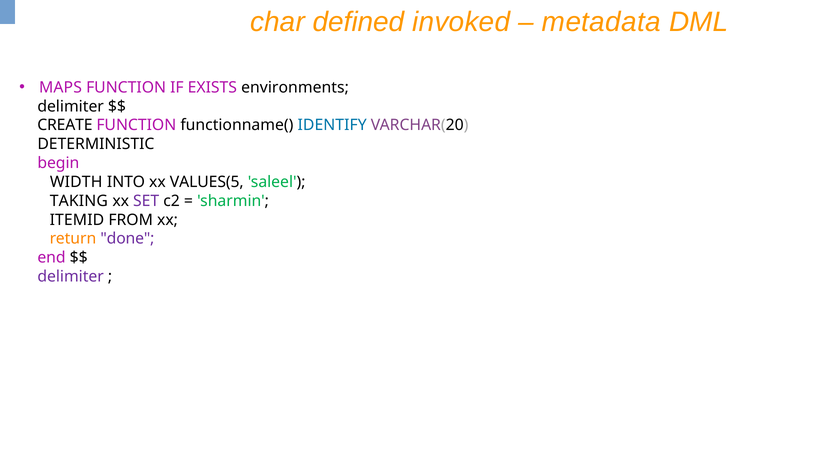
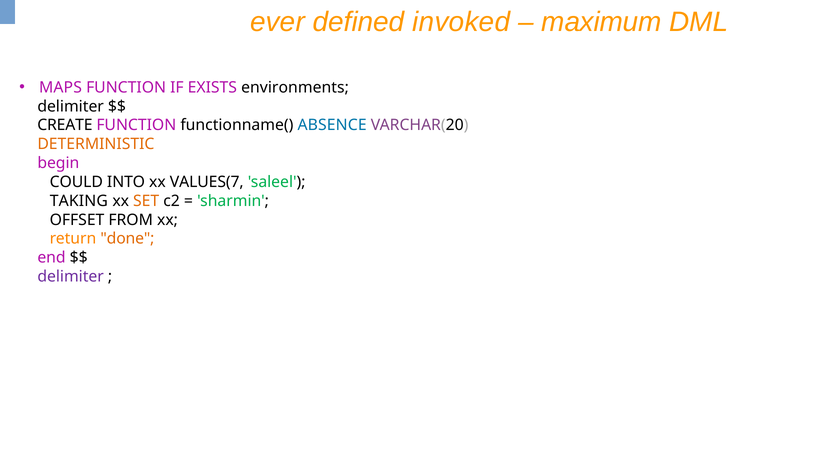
char: char -> ever (278, 22)
metadata: metadata -> maximum (602, 22)
IDENTIFY: IDENTIFY -> ABSENCE (332, 125)
DETERMINISTIC colour: black -> orange (96, 144)
WIDTH: WIDTH -> COULD (76, 182)
VALUES(5: VALUES(5 -> VALUES(7 (207, 182)
SET colour: purple -> orange (146, 201)
ITEMID: ITEMID -> OFFSET (77, 220)
done colour: purple -> orange (127, 238)
